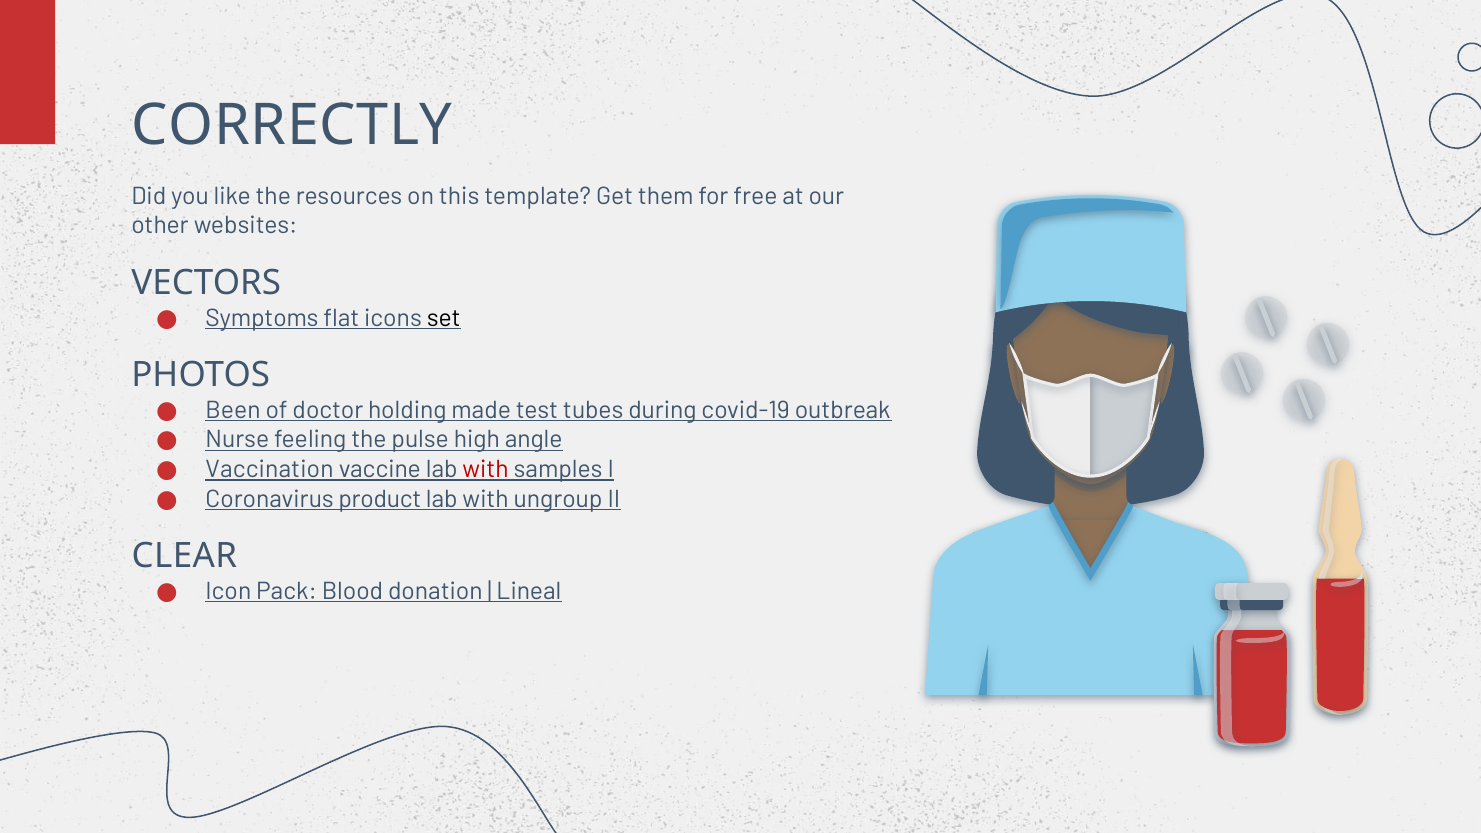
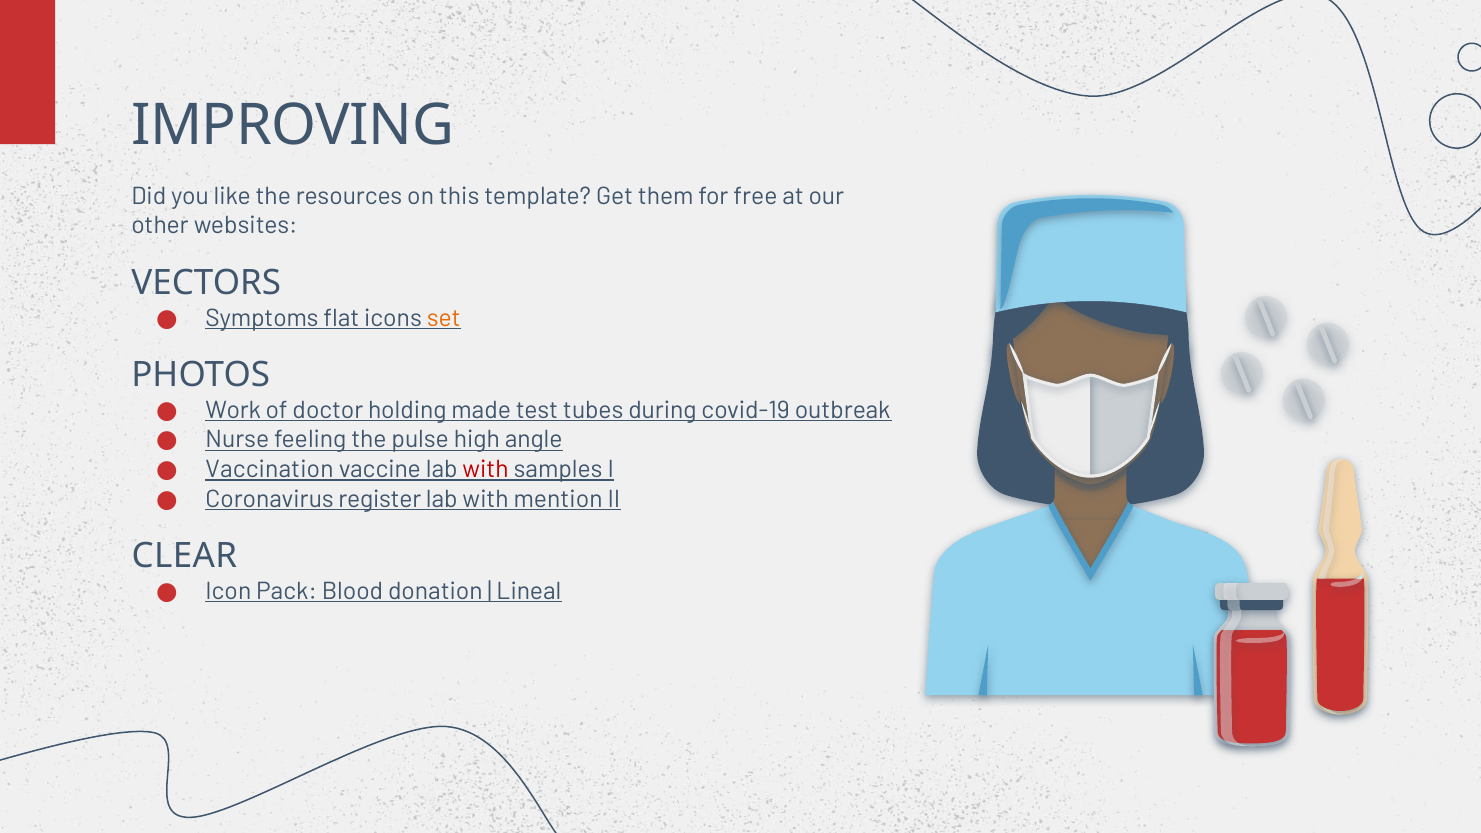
CORRECTLY: CORRECTLY -> IMPROVING (293, 125)
set colour: black -> orange (444, 318)
Been: Been -> Work (233, 410)
product: product -> register (380, 499)
ungroup: ungroup -> mention (558, 499)
